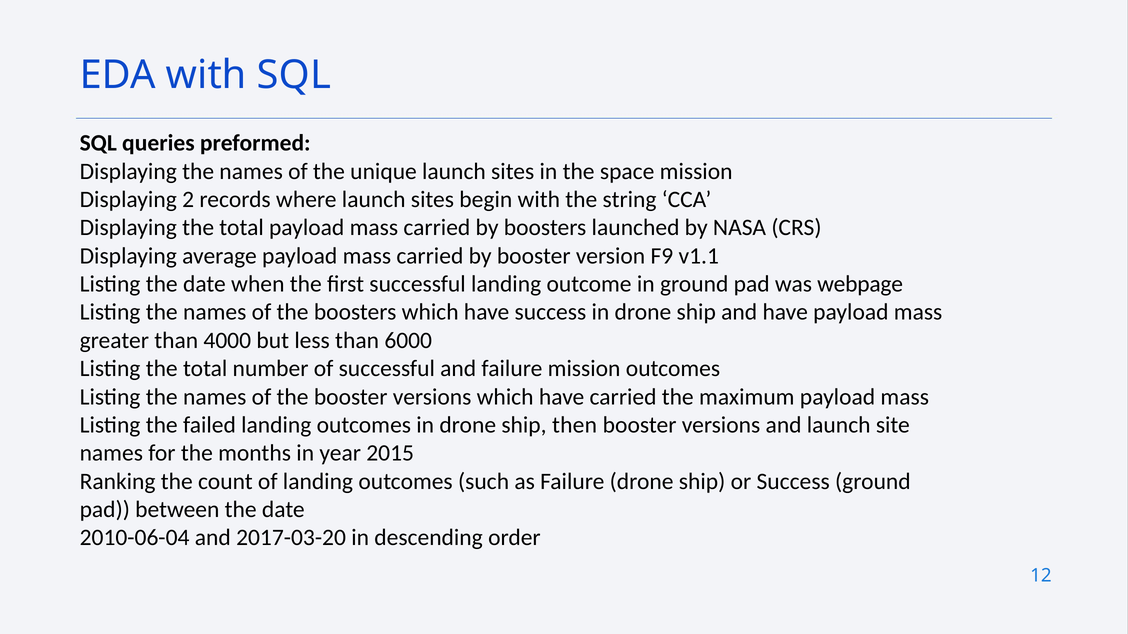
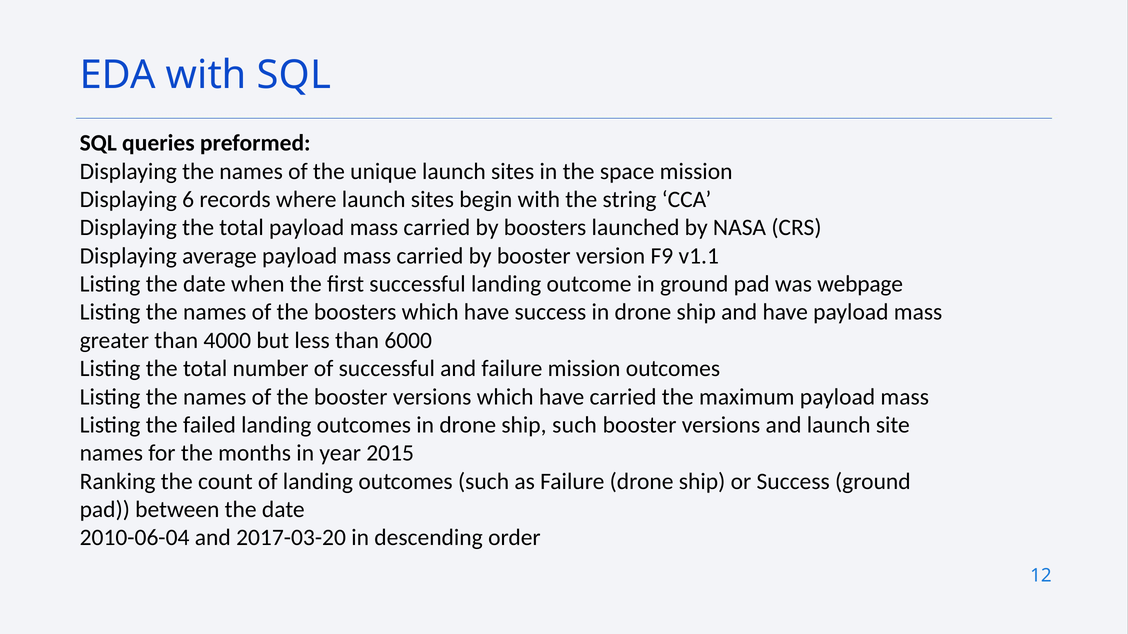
2: 2 -> 6 (188, 200)
ship then: then -> such (575, 425)
